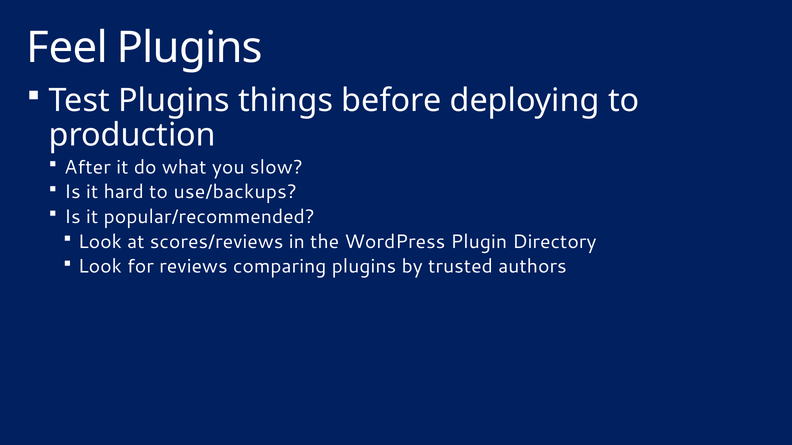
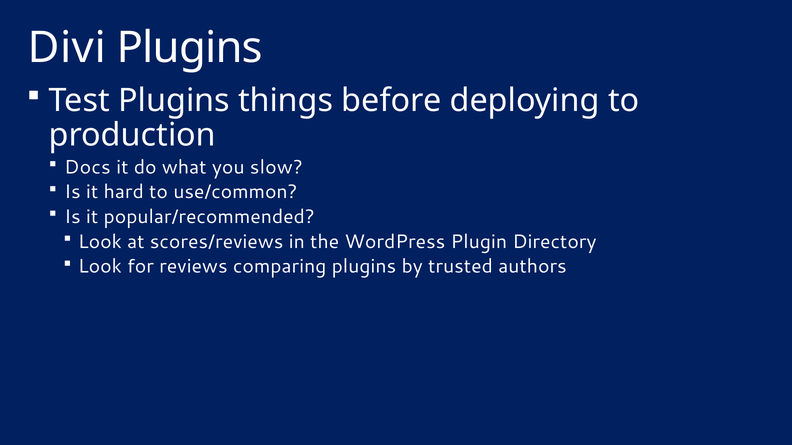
Feel: Feel -> Divi (67, 48)
After: After -> Docs (87, 167)
use/backups: use/backups -> use/common (235, 192)
